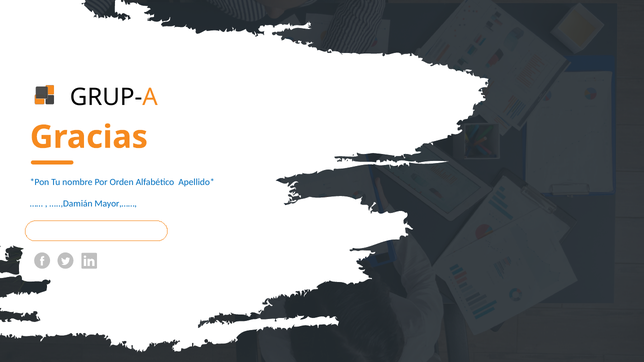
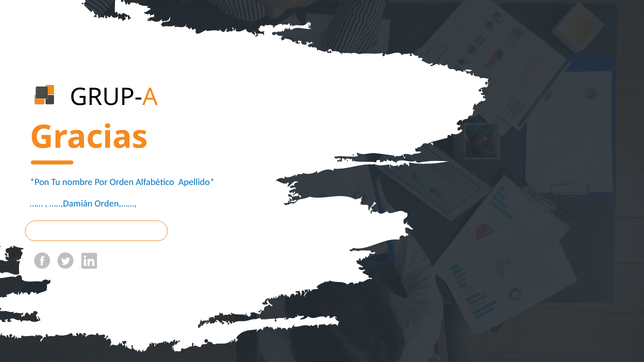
Mayor,……: Mayor,…… -> Orden,…… (116, 204)
